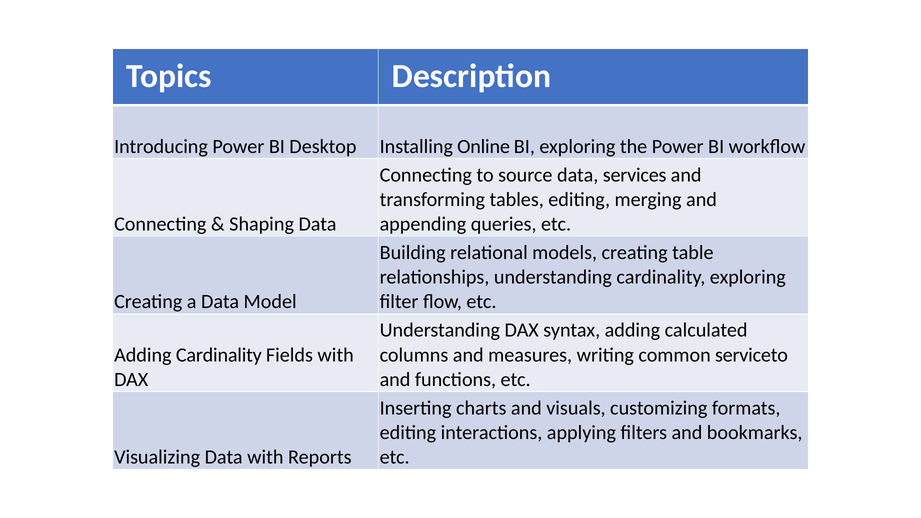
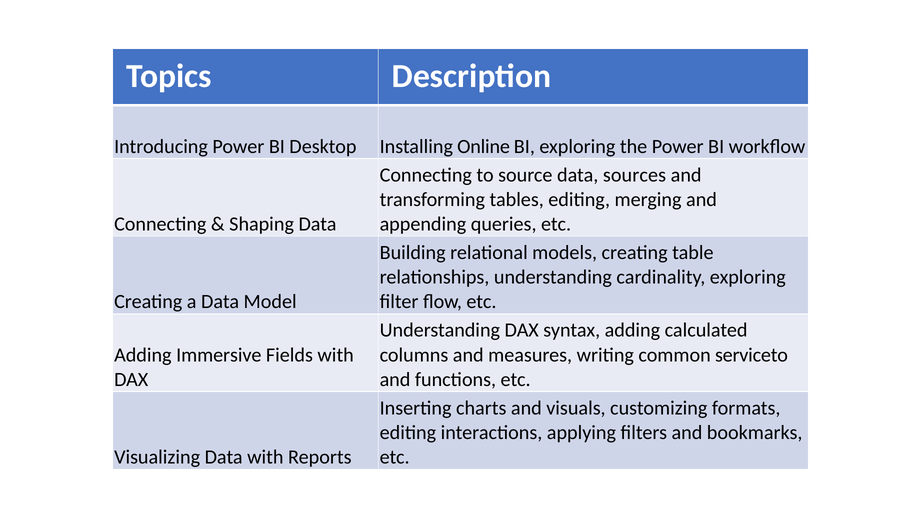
services: services -> sources (634, 175)
Adding Cardinality: Cardinality -> Immersive (219, 355)
